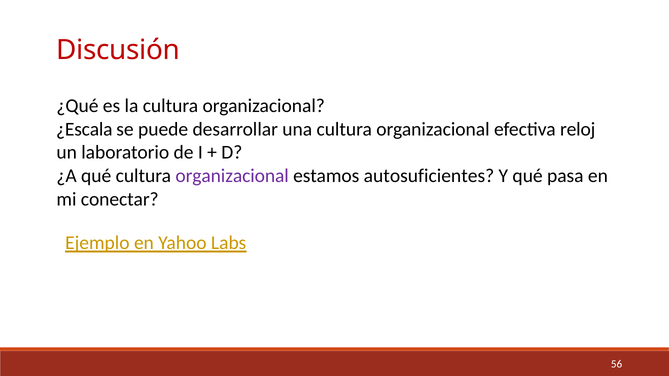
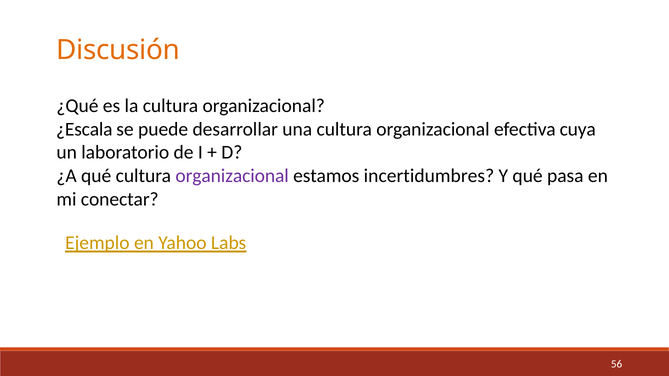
Discusión colour: red -> orange (118, 50)
reloj: reloj -> cuya (578, 129)
autosuficientes: autosuficientes -> incertidumbres (429, 176)
